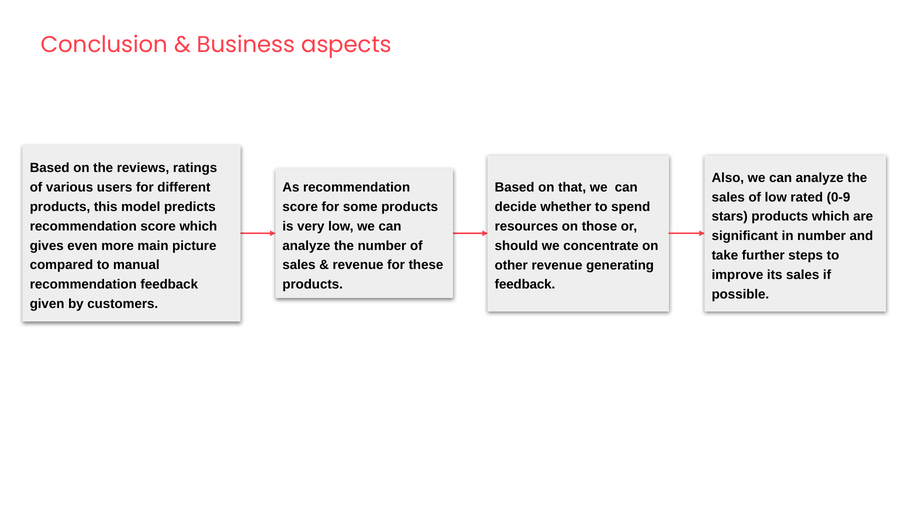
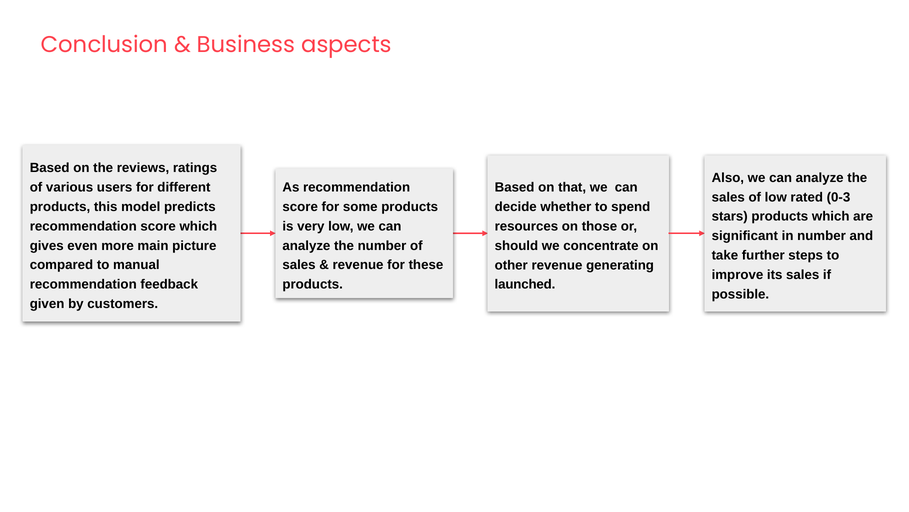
0-9: 0-9 -> 0-3 (838, 197)
feedback: feedback -> launched (525, 284)
